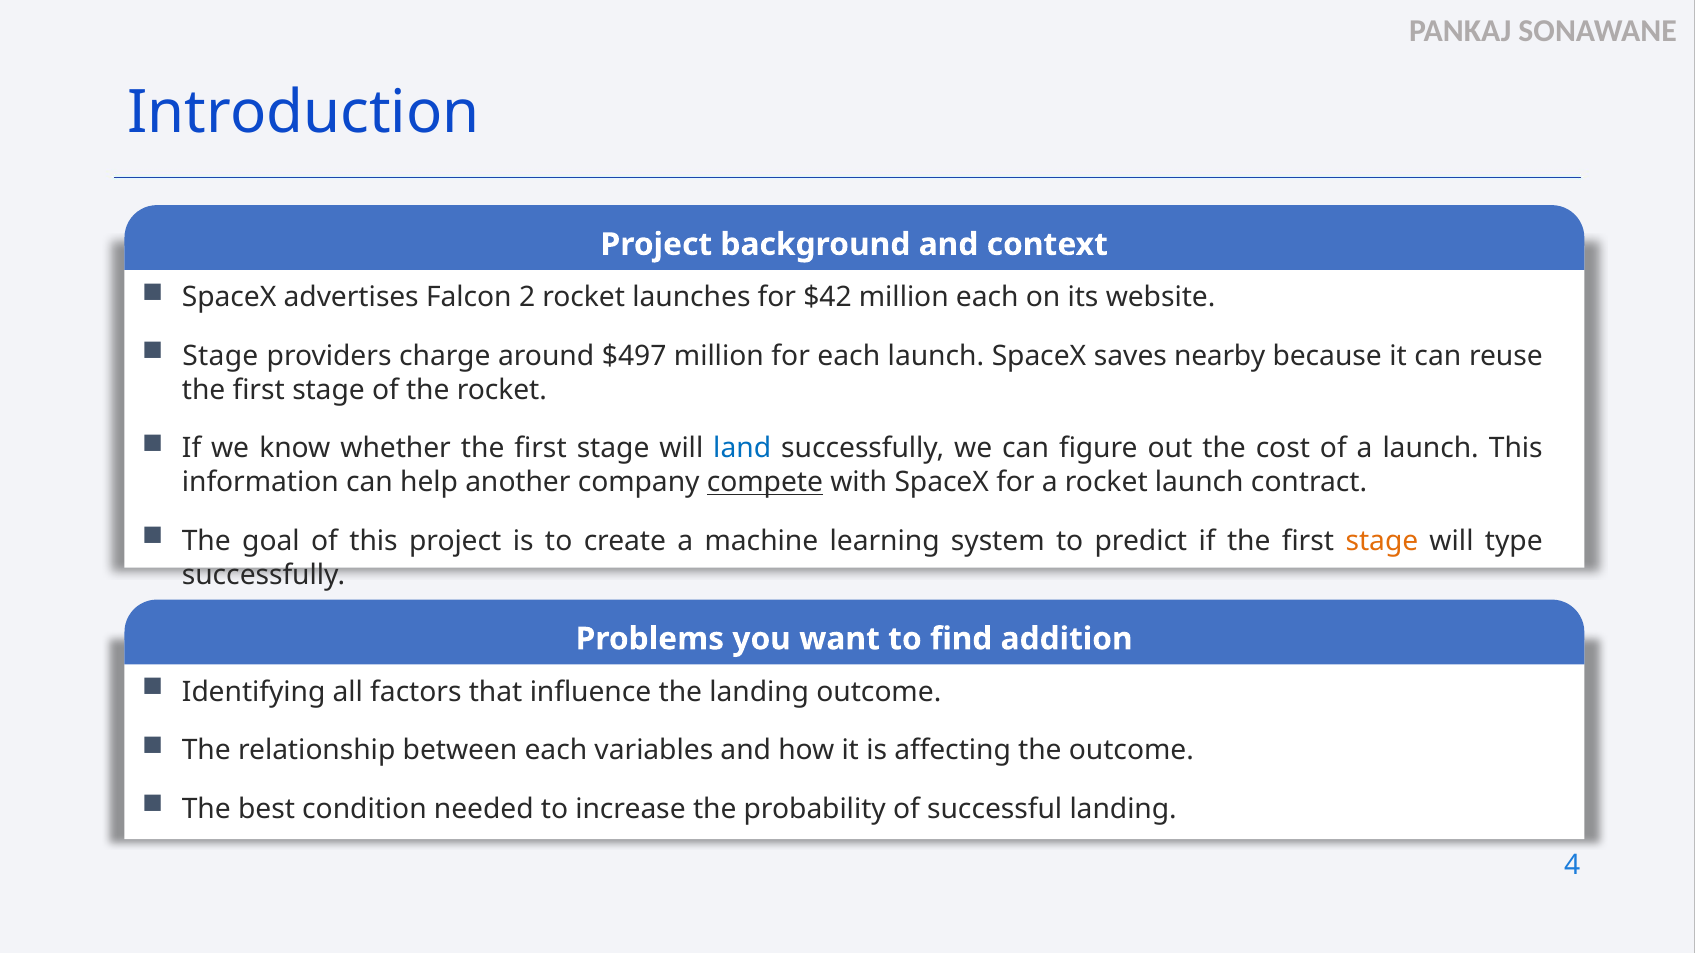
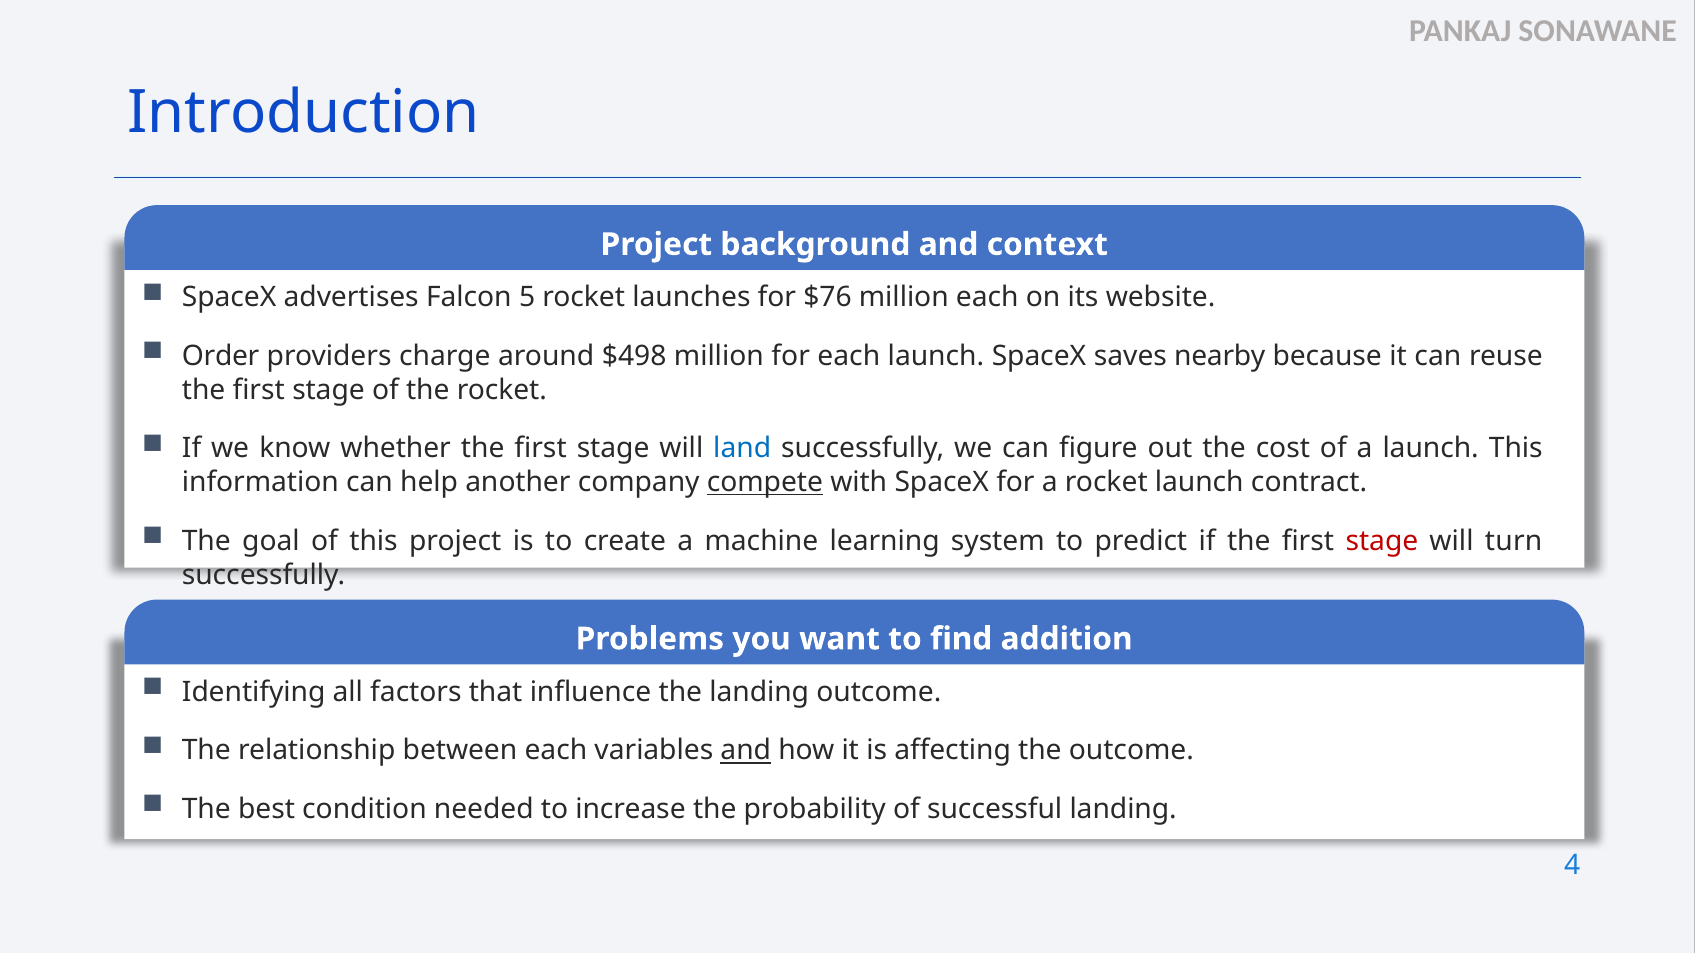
2: 2 -> 5 (527, 298)
$42: $42 -> $76 (828, 298)
Stage: Stage -> Order (221, 356)
$497: $497 -> $498 (634, 356)
stage colour: orange -> red (1382, 541)
type: type -> turn (1514, 541)
and underline: none -> present (746, 751)
